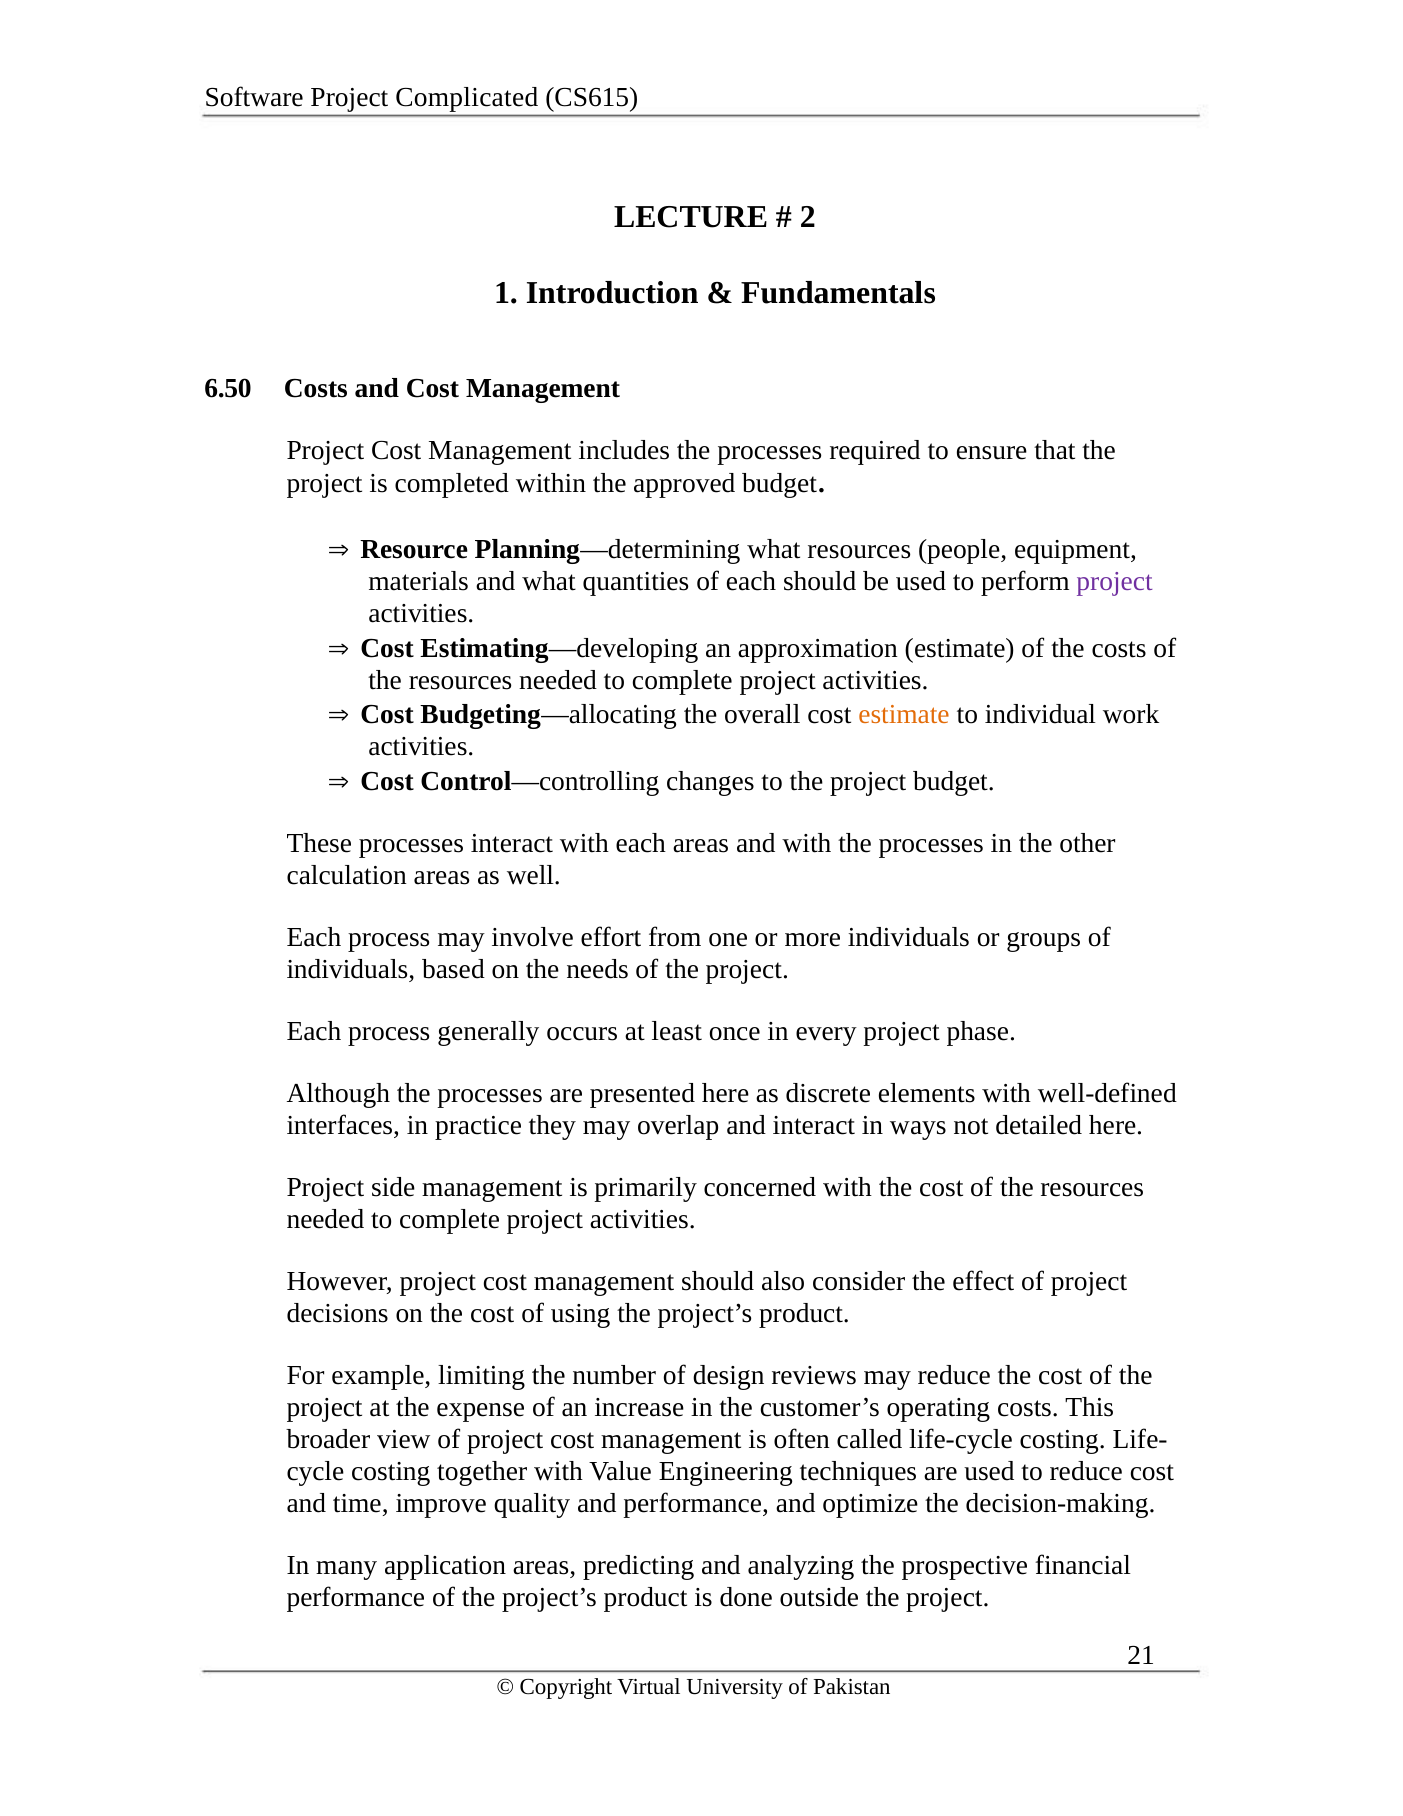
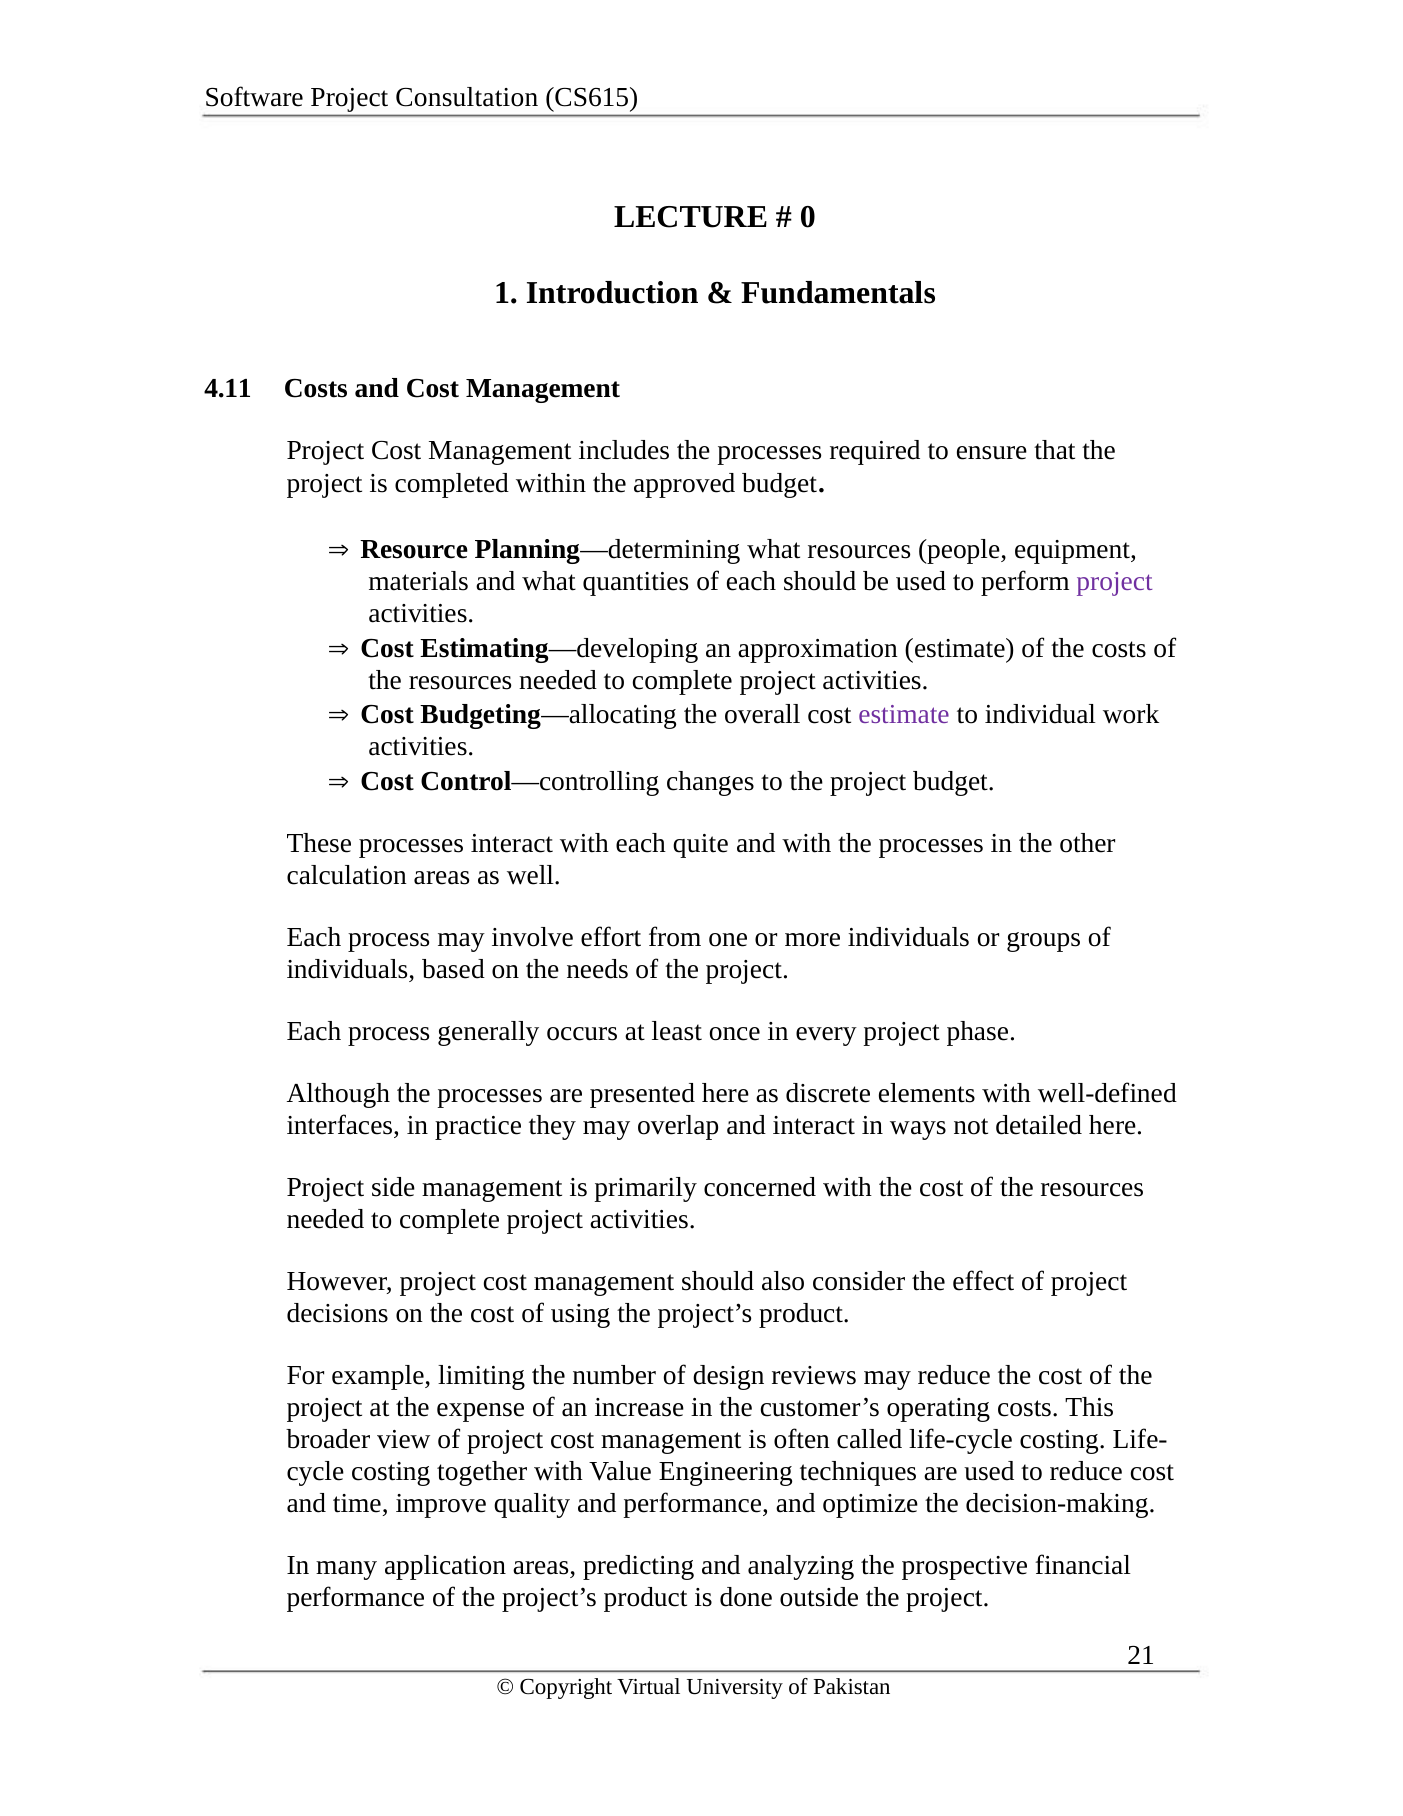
Complicated: Complicated -> Consultation (467, 98)
2: 2 -> 0 (808, 217)
6.50: 6.50 -> 4.11 (228, 389)
estimate colour: orange -> purple (904, 714)
each areas: areas -> quite (701, 843)
